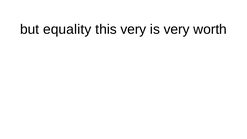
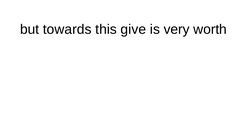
equality: equality -> towards (67, 29)
this very: very -> give (133, 29)
